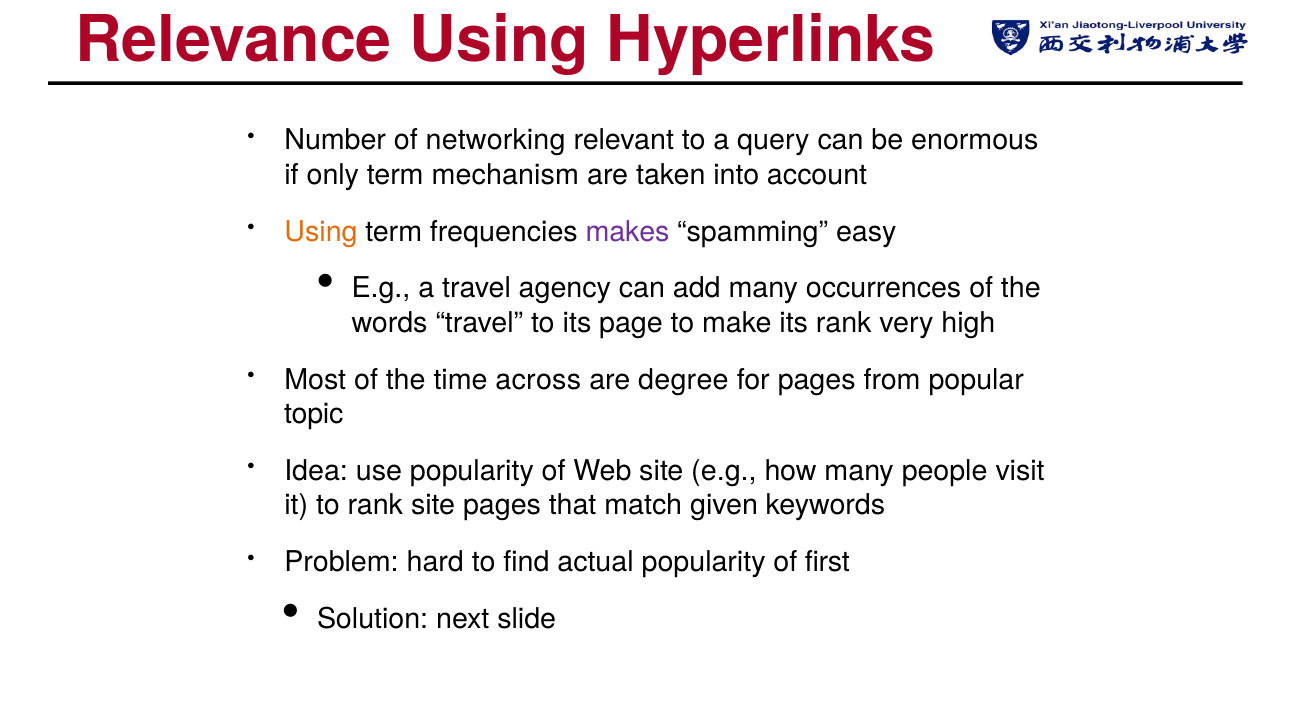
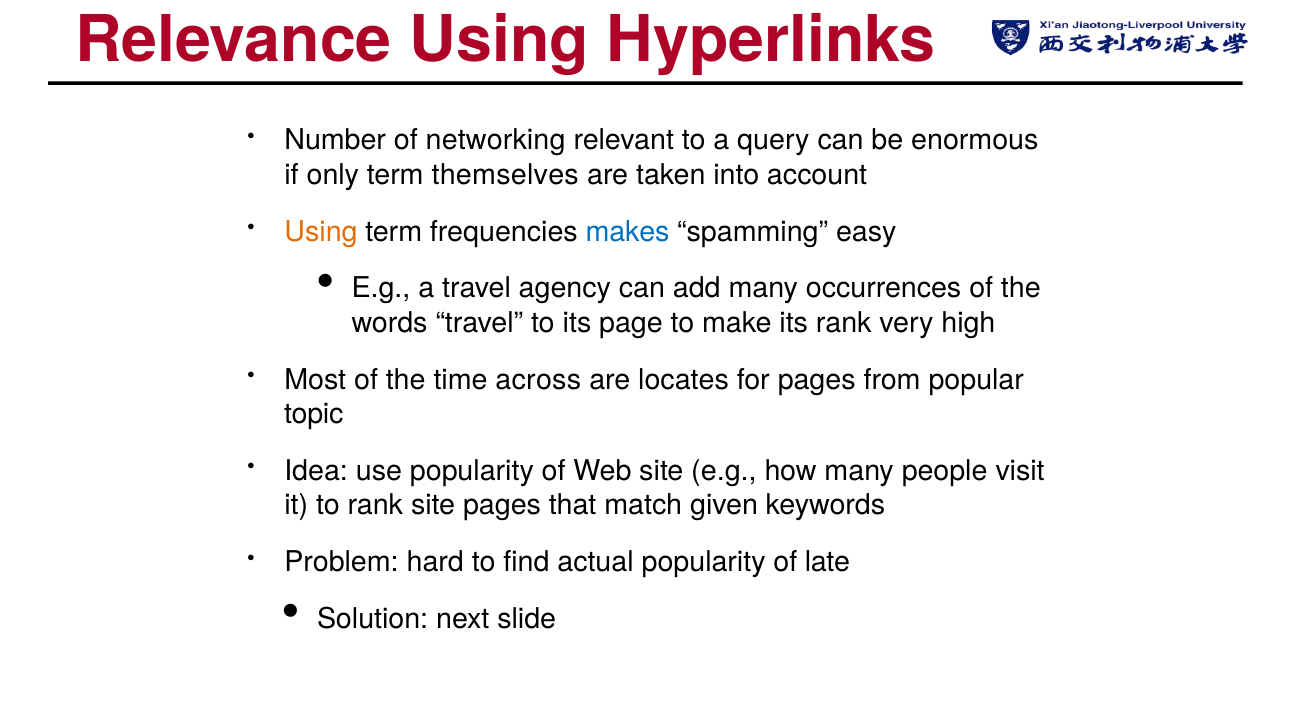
mechanism: mechanism -> themselves (505, 175)
makes colour: purple -> blue (628, 232)
degree: degree -> locates (684, 380)
first: first -> late (827, 562)
